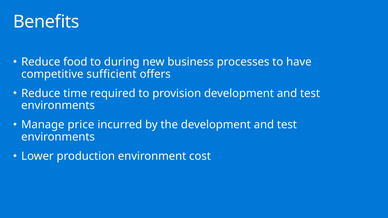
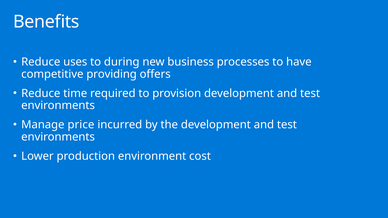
food: food -> uses (75, 62)
sufficient: sufficient -> providing (112, 74)
